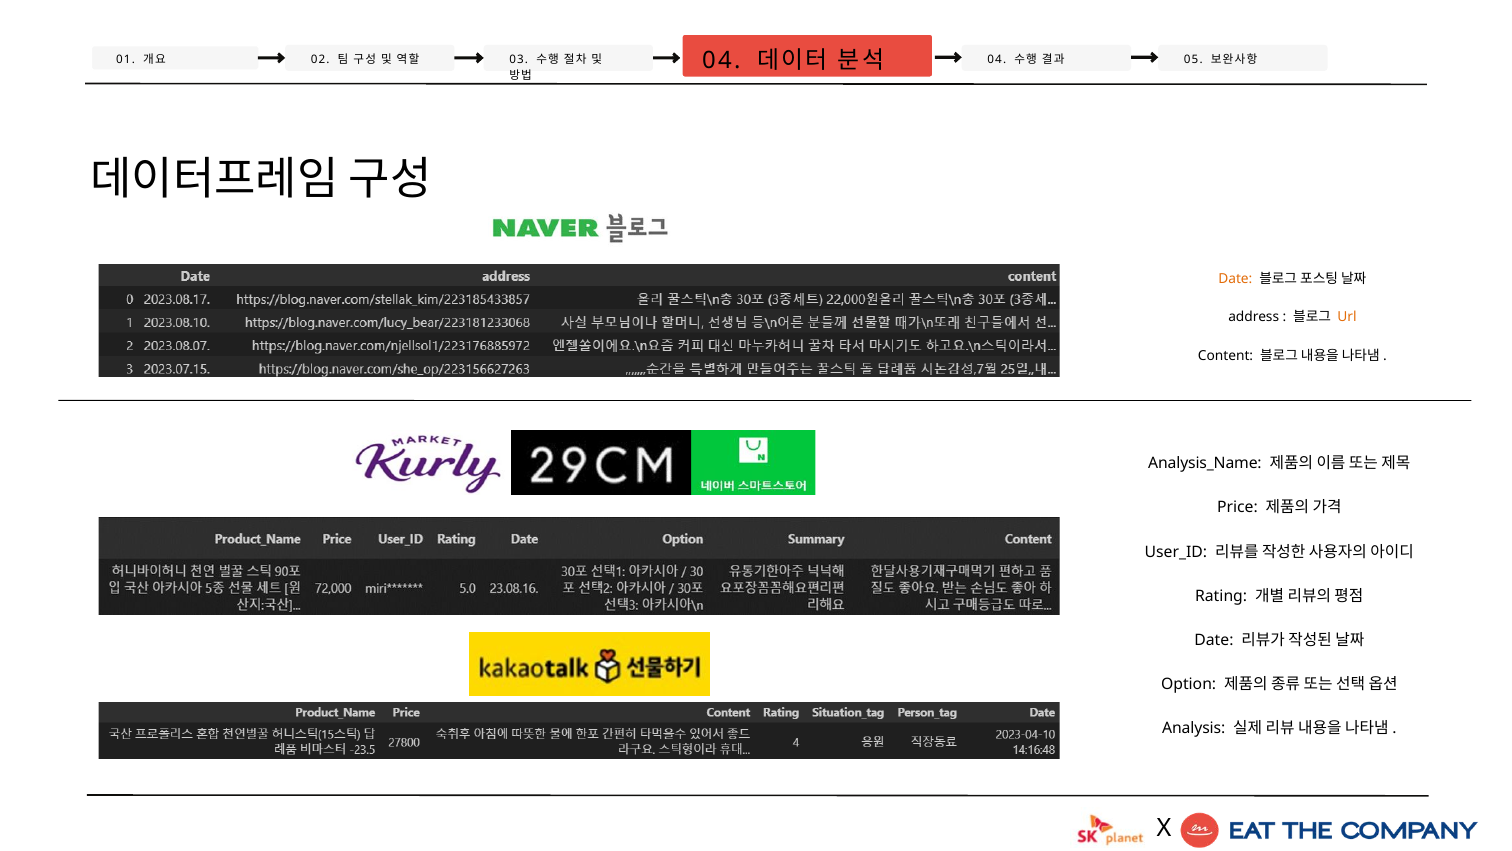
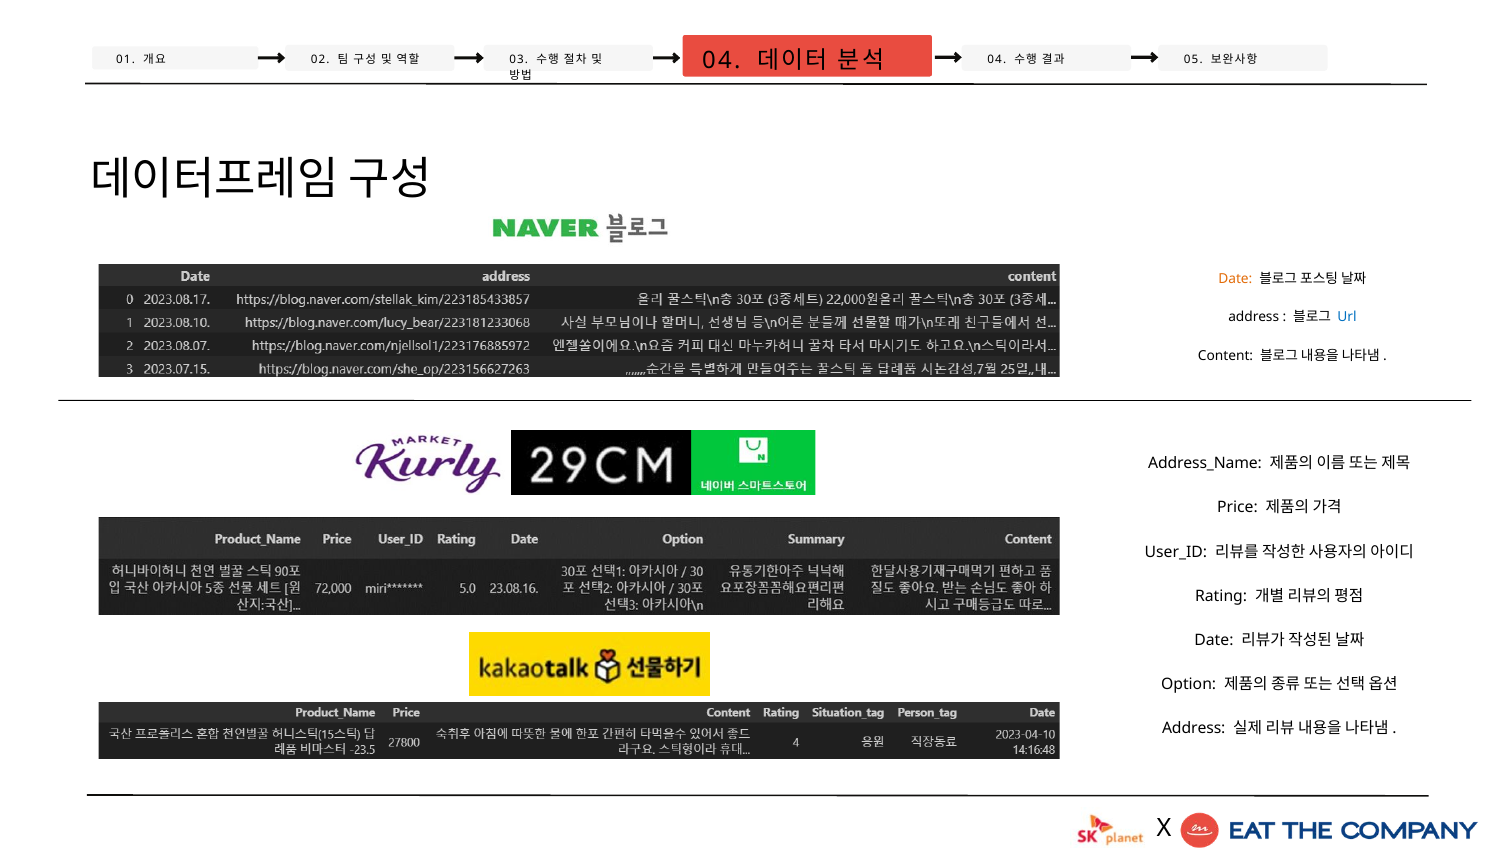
Url colour: orange -> blue (1347, 317)
Analysis_Name: Analysis_Name -> Address_Name (1205, 463)
Analysis: Analysis -> Address (1194, 728)
